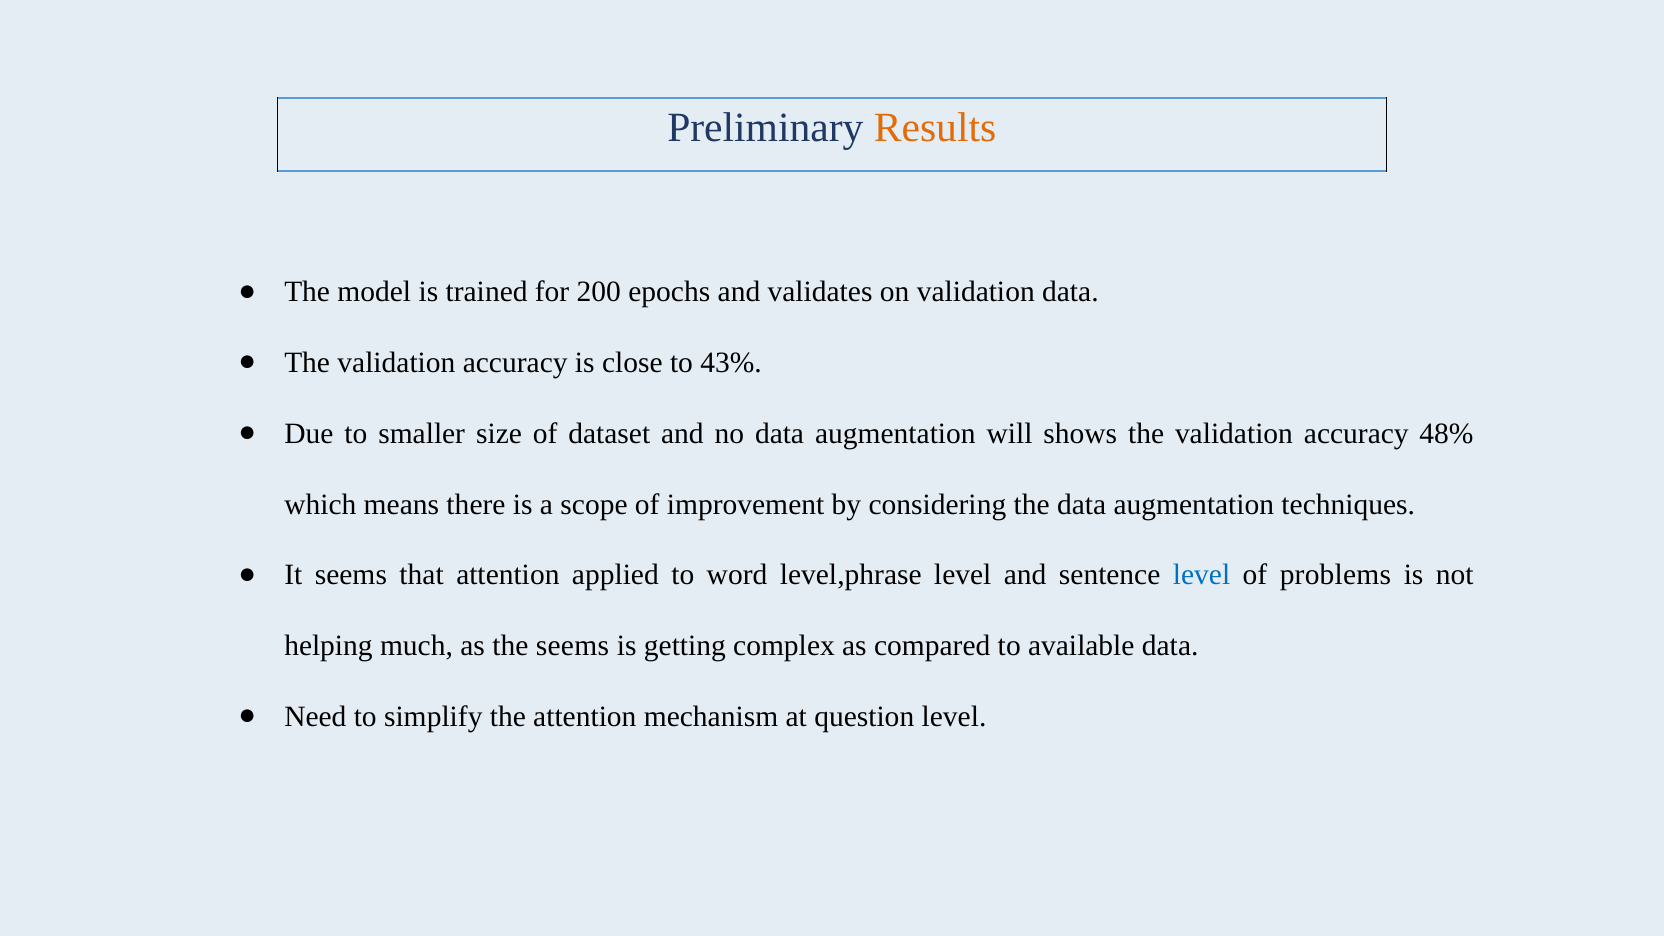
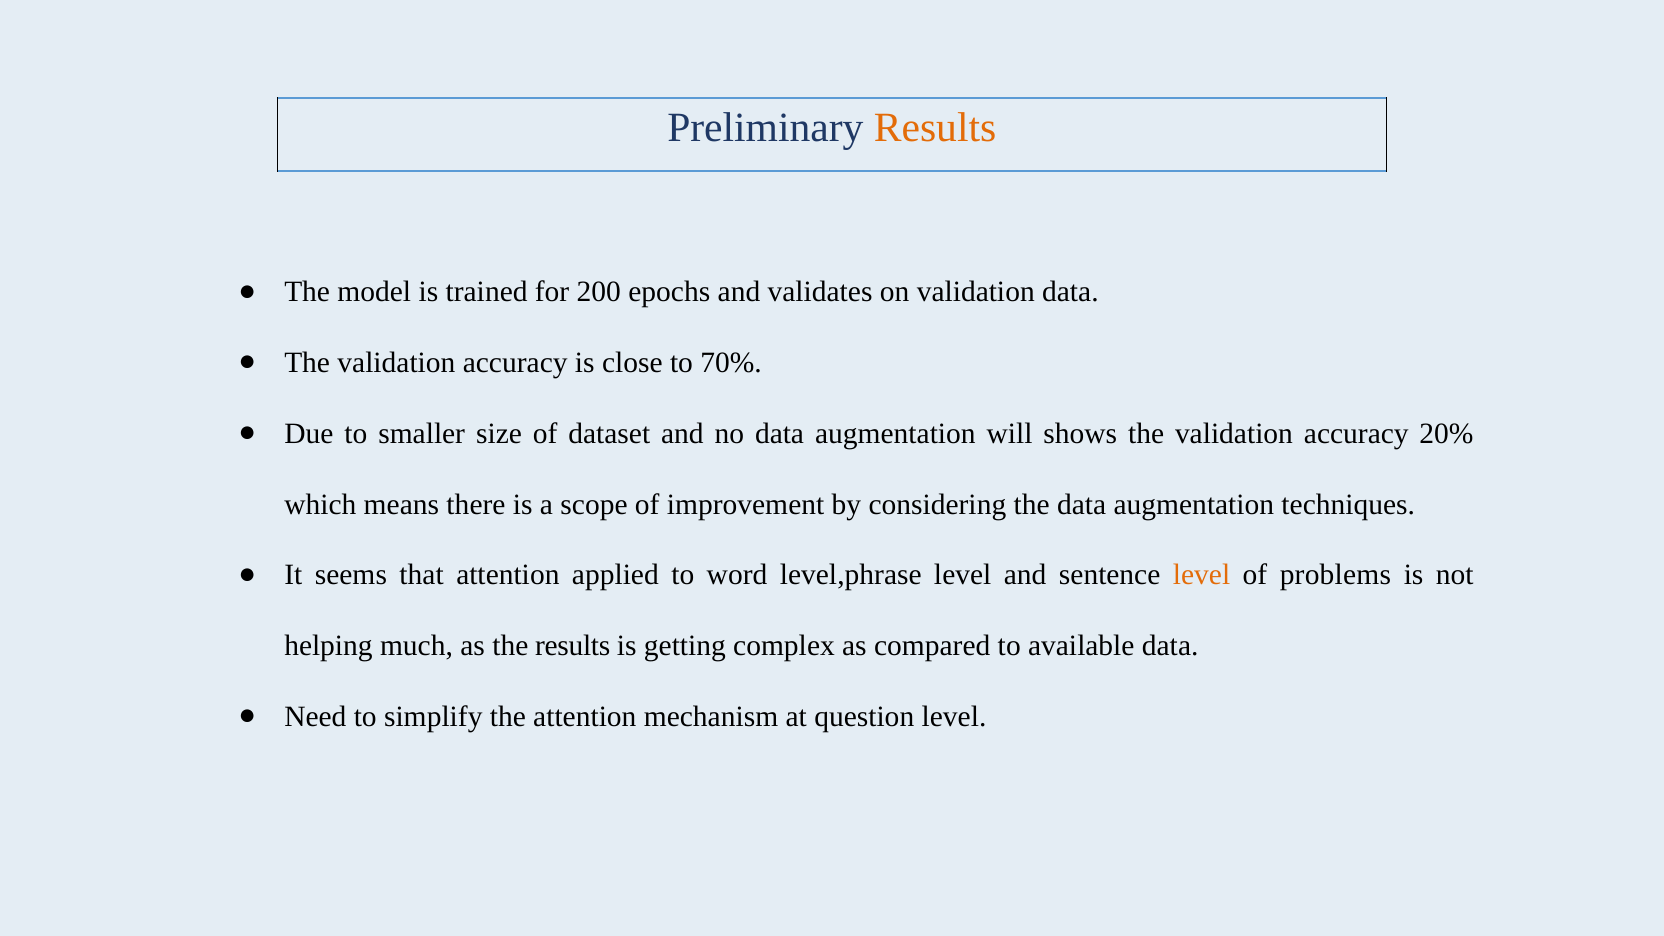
43%: 43% -> 70% (731, 363)
48%: 48% -> 20% (1447, 434)
level colour: blue -> orange (1202, 575)
the seems: seems -> results (573, 646)
